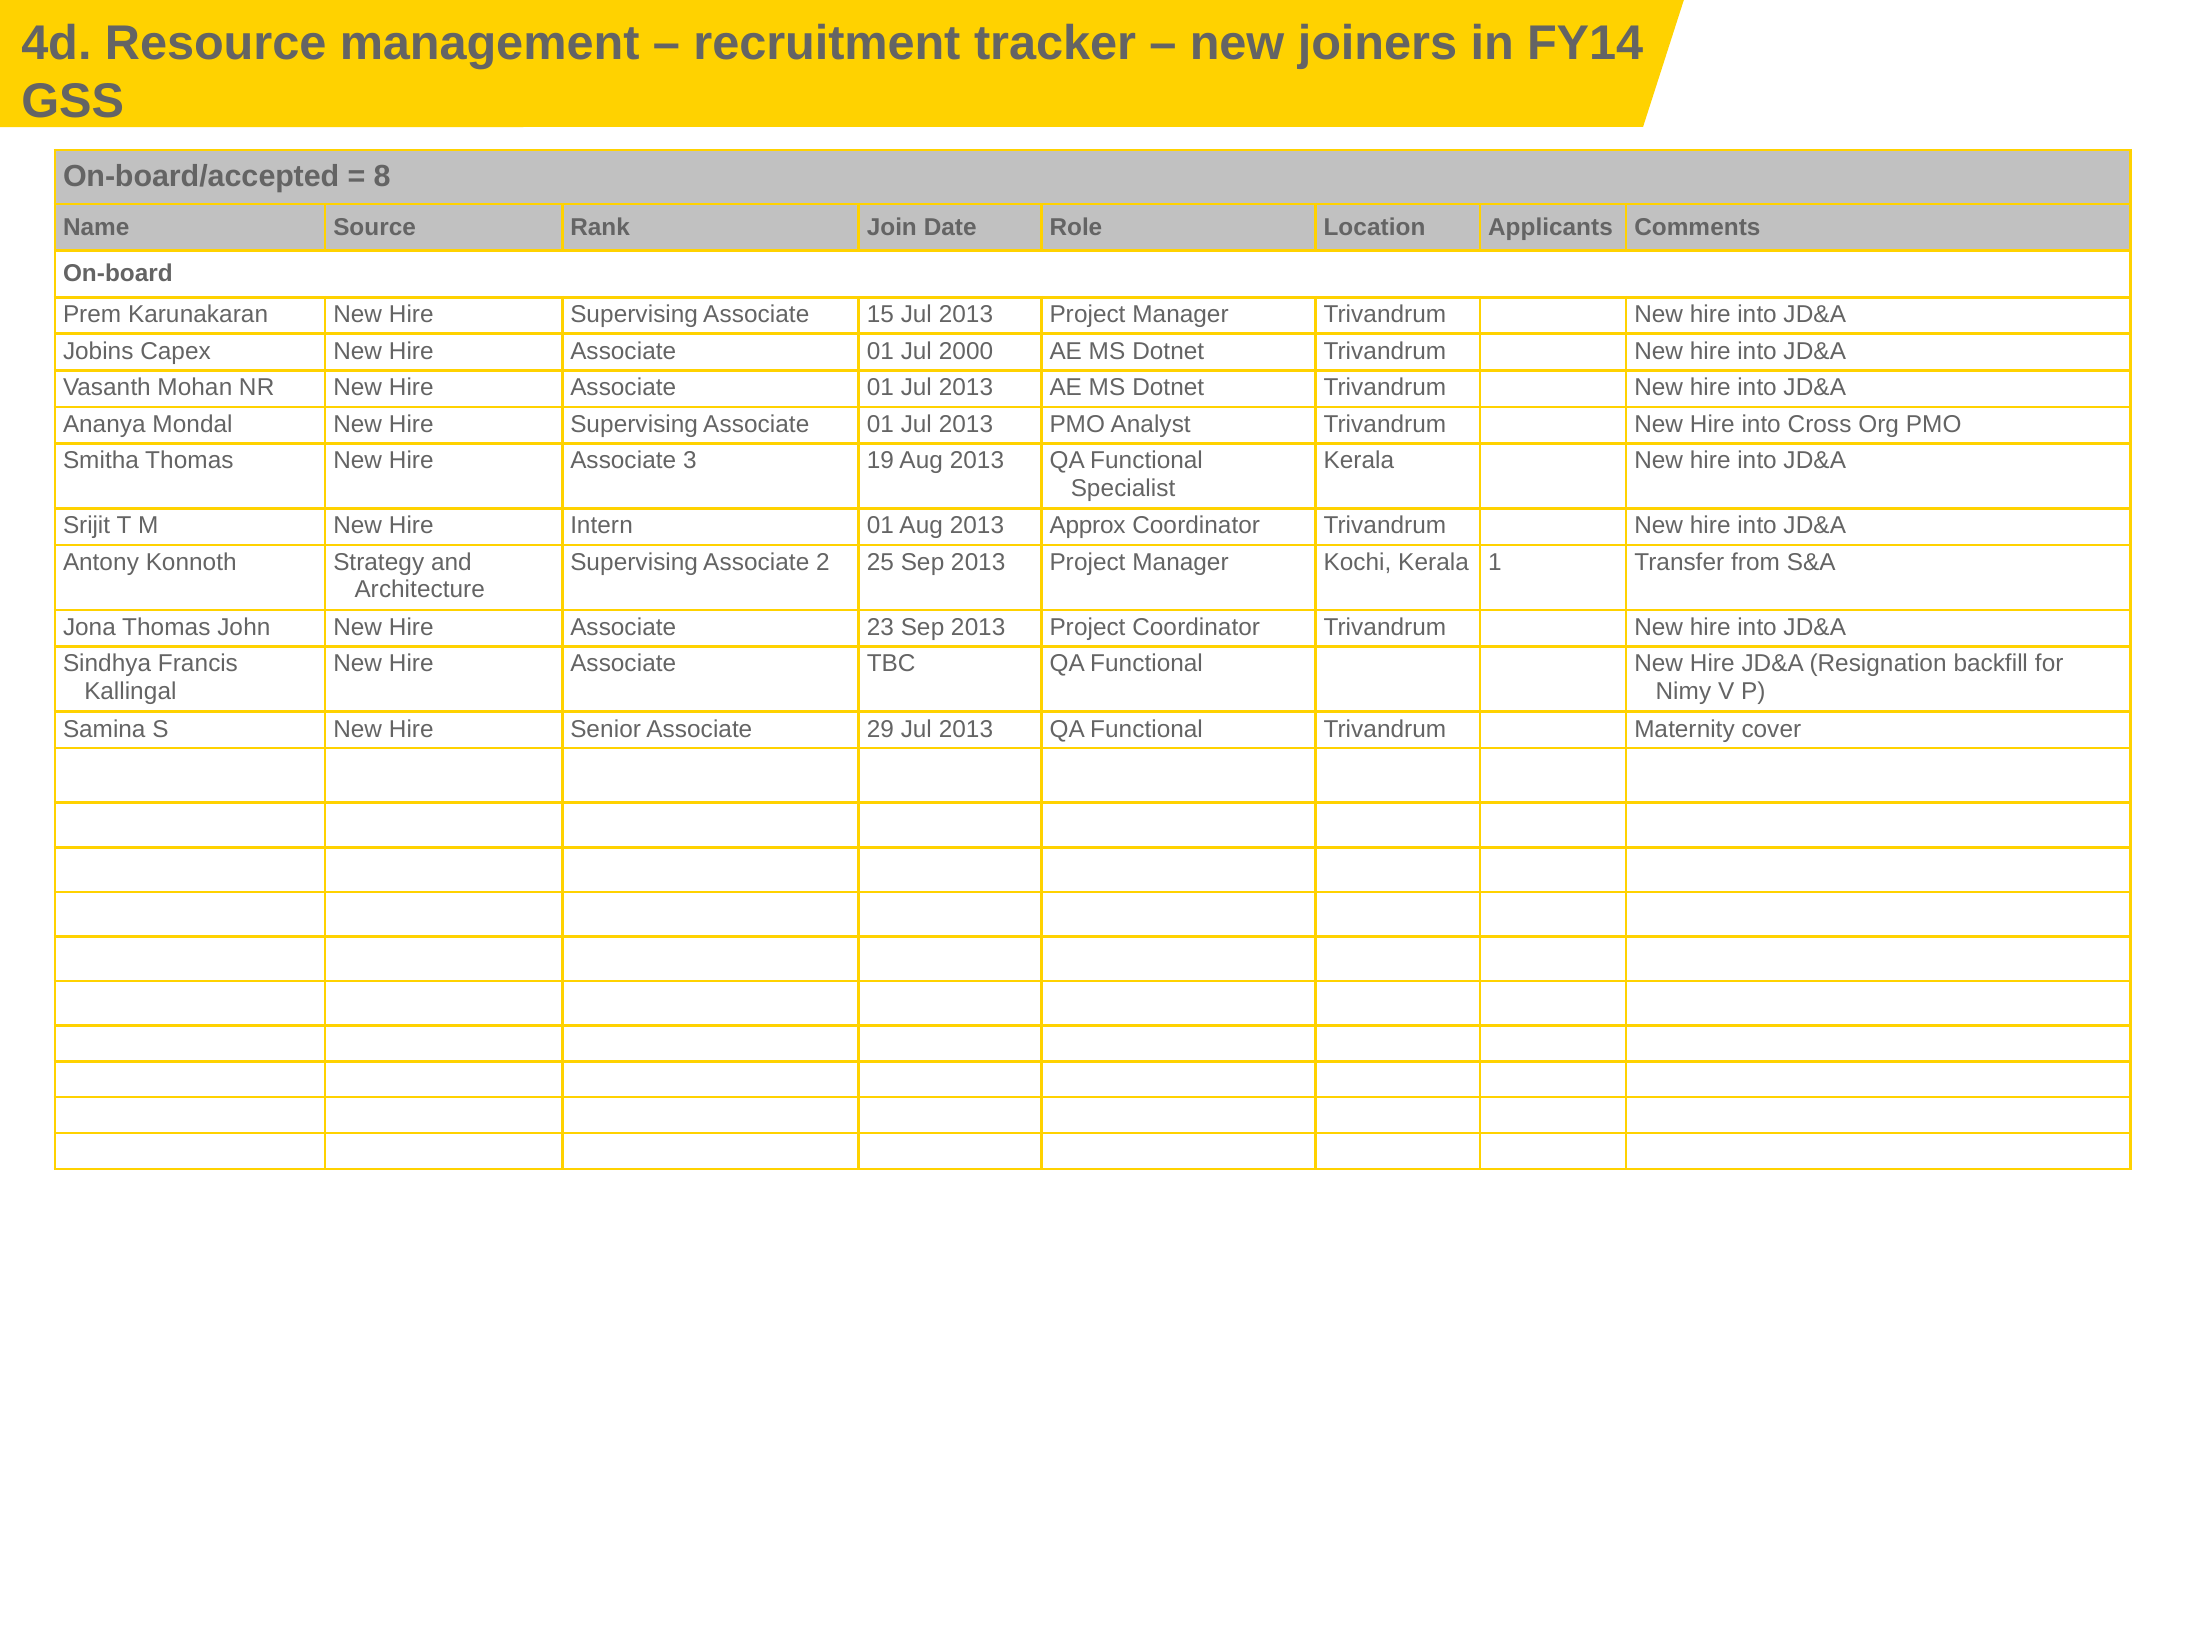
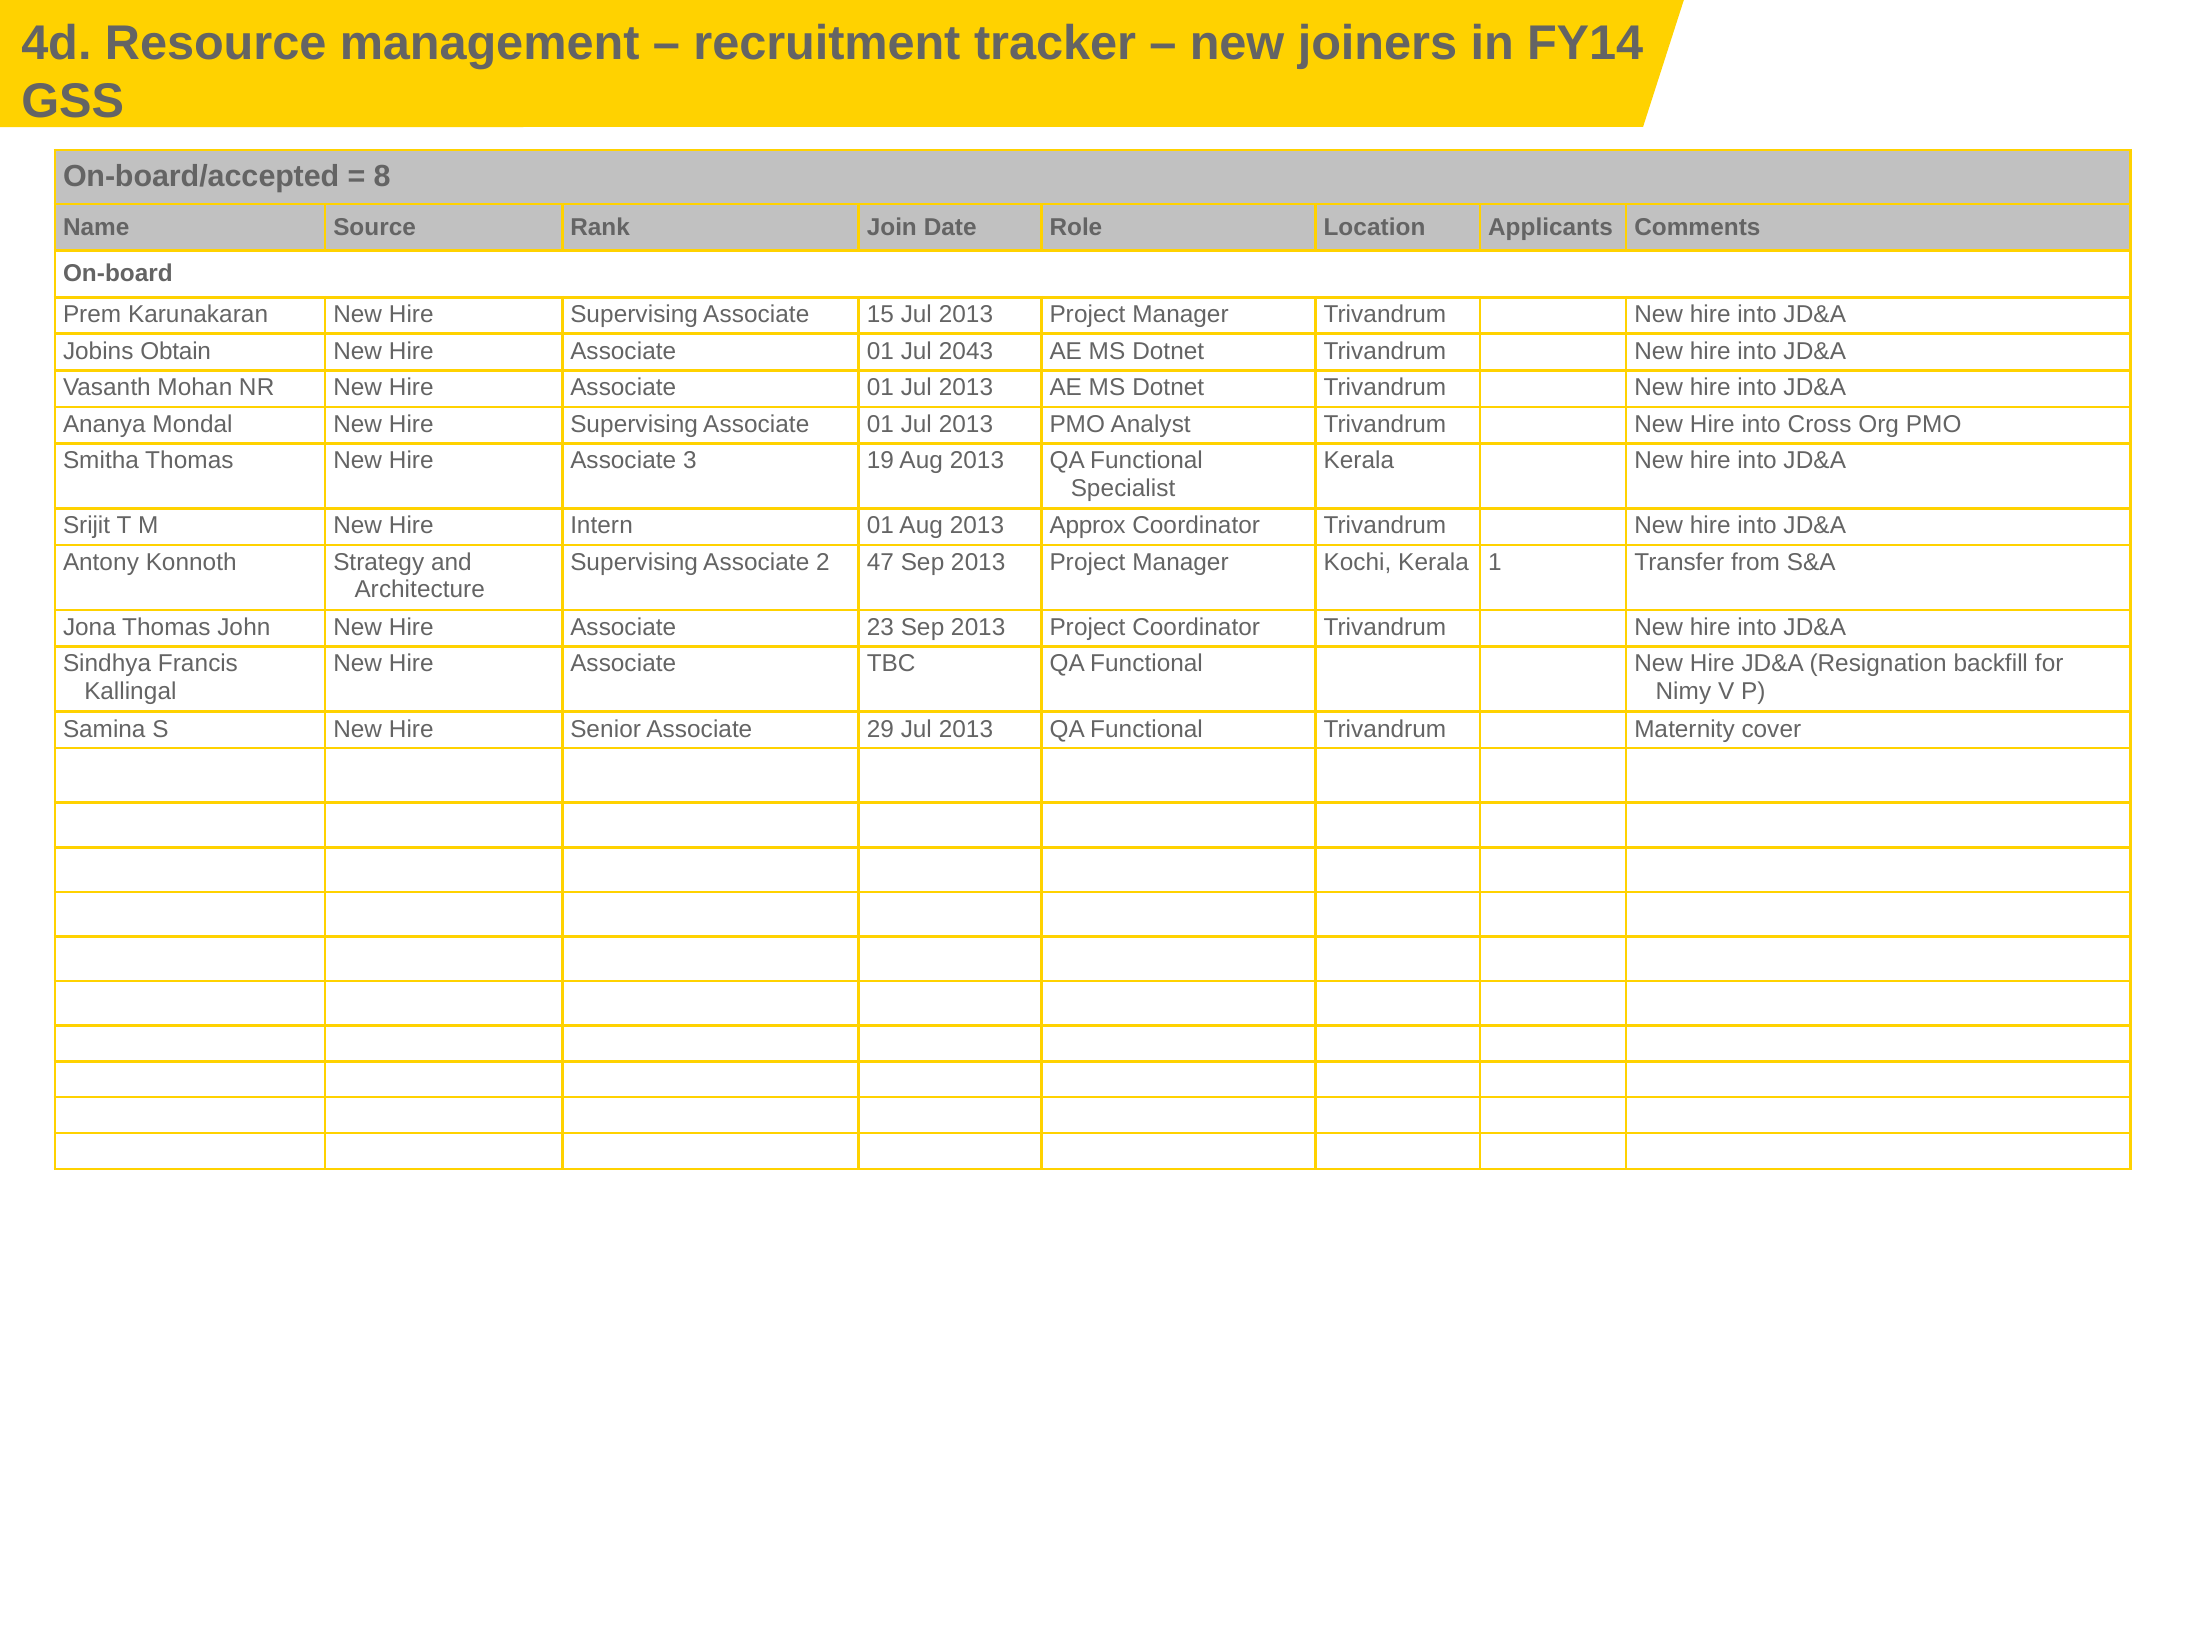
Capex: Capex -> Obtain (176, 351)
2000: 2000 -> 2043 (966, 351)
25: 25 -> 47 (880, 562)
